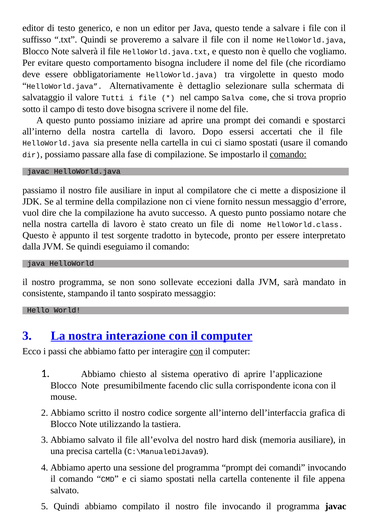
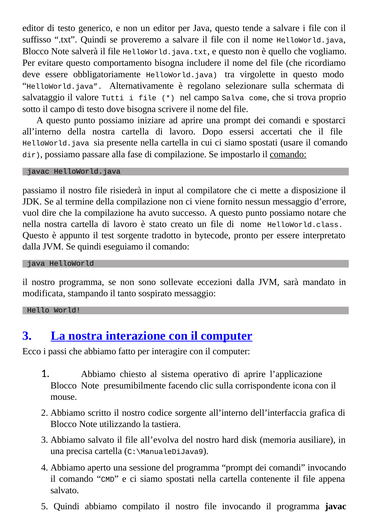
dettaglio: dettaglio -> regolano (204, 86)
file ausiliare: ausiliare -> risiederà (126, 190)
consistente: consistente -> modificata (44, 293)
con underline: present -> none (196, 351)
